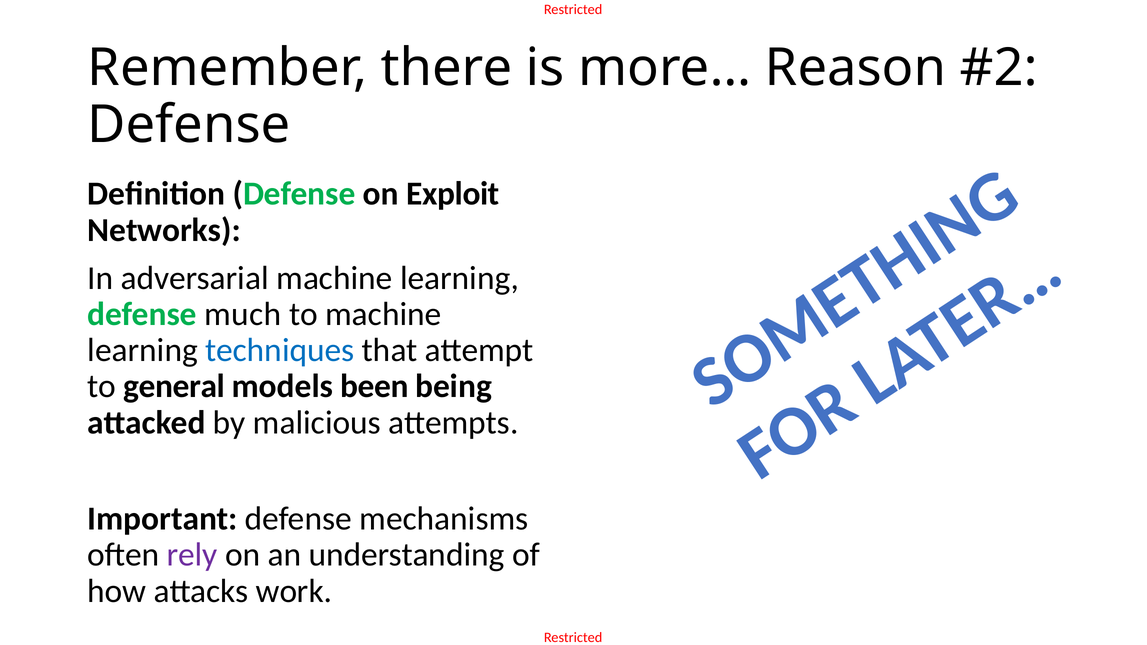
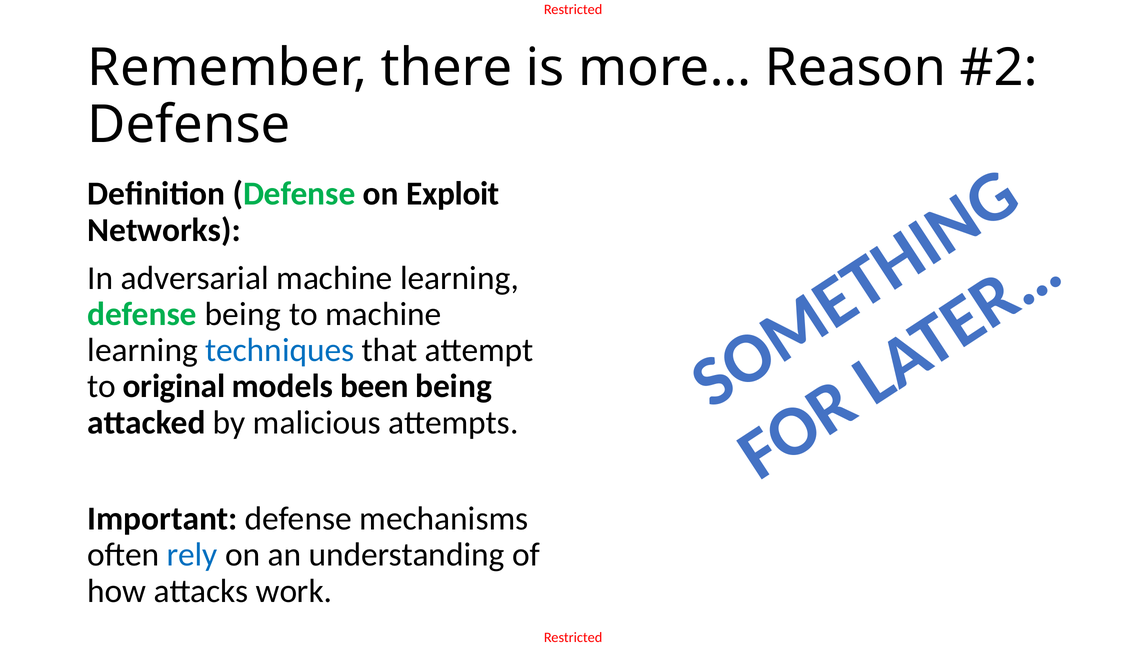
defense much: much -> being (243, 314)
general: general -> original (174, 387)
rely colour: purple -> blue (192, 555)
